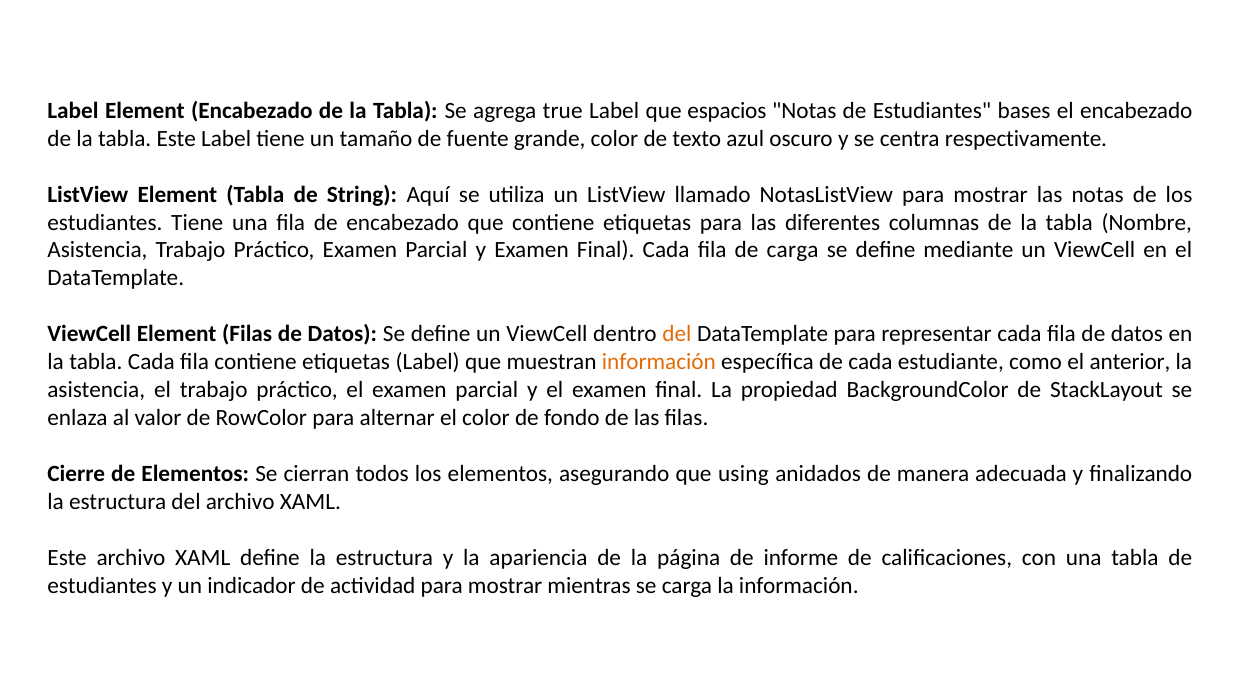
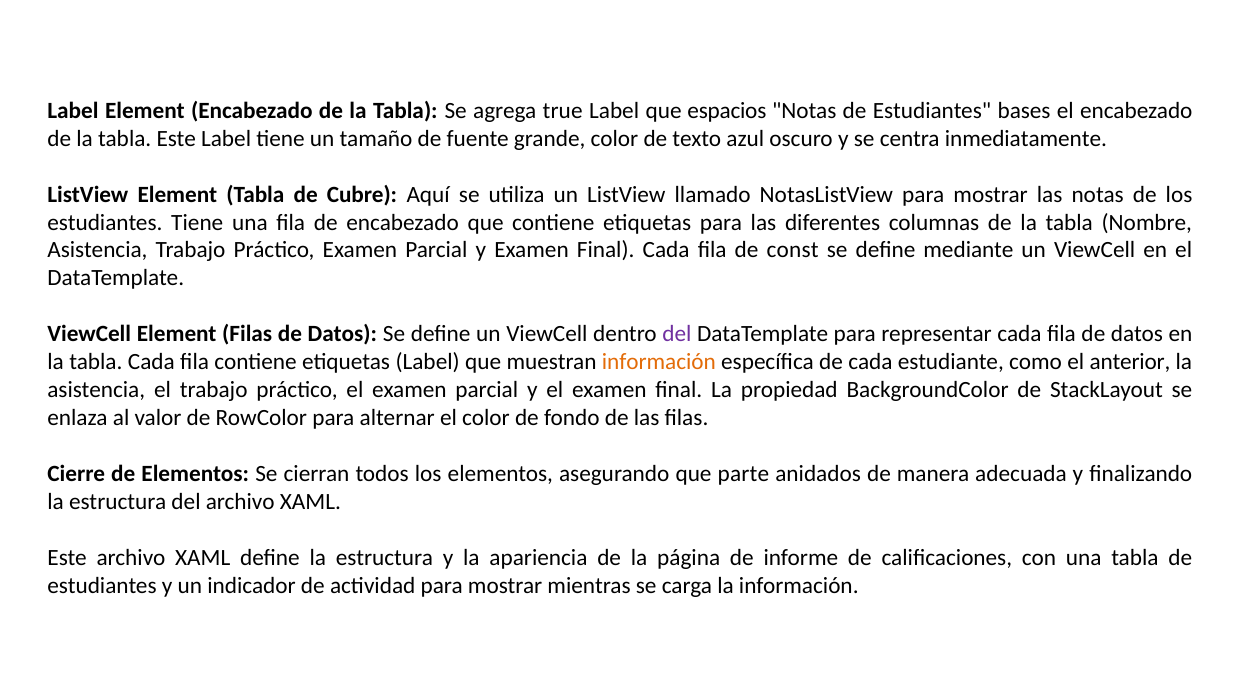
respectivamente: respectivamente -> inmediatamente (1026, 139)
String: String -> Cubre (362, 194)
de carga: carga -> const (793, 250)
del colour: orange -> purple (677, 334)
using: using -> parte (743, 474)
